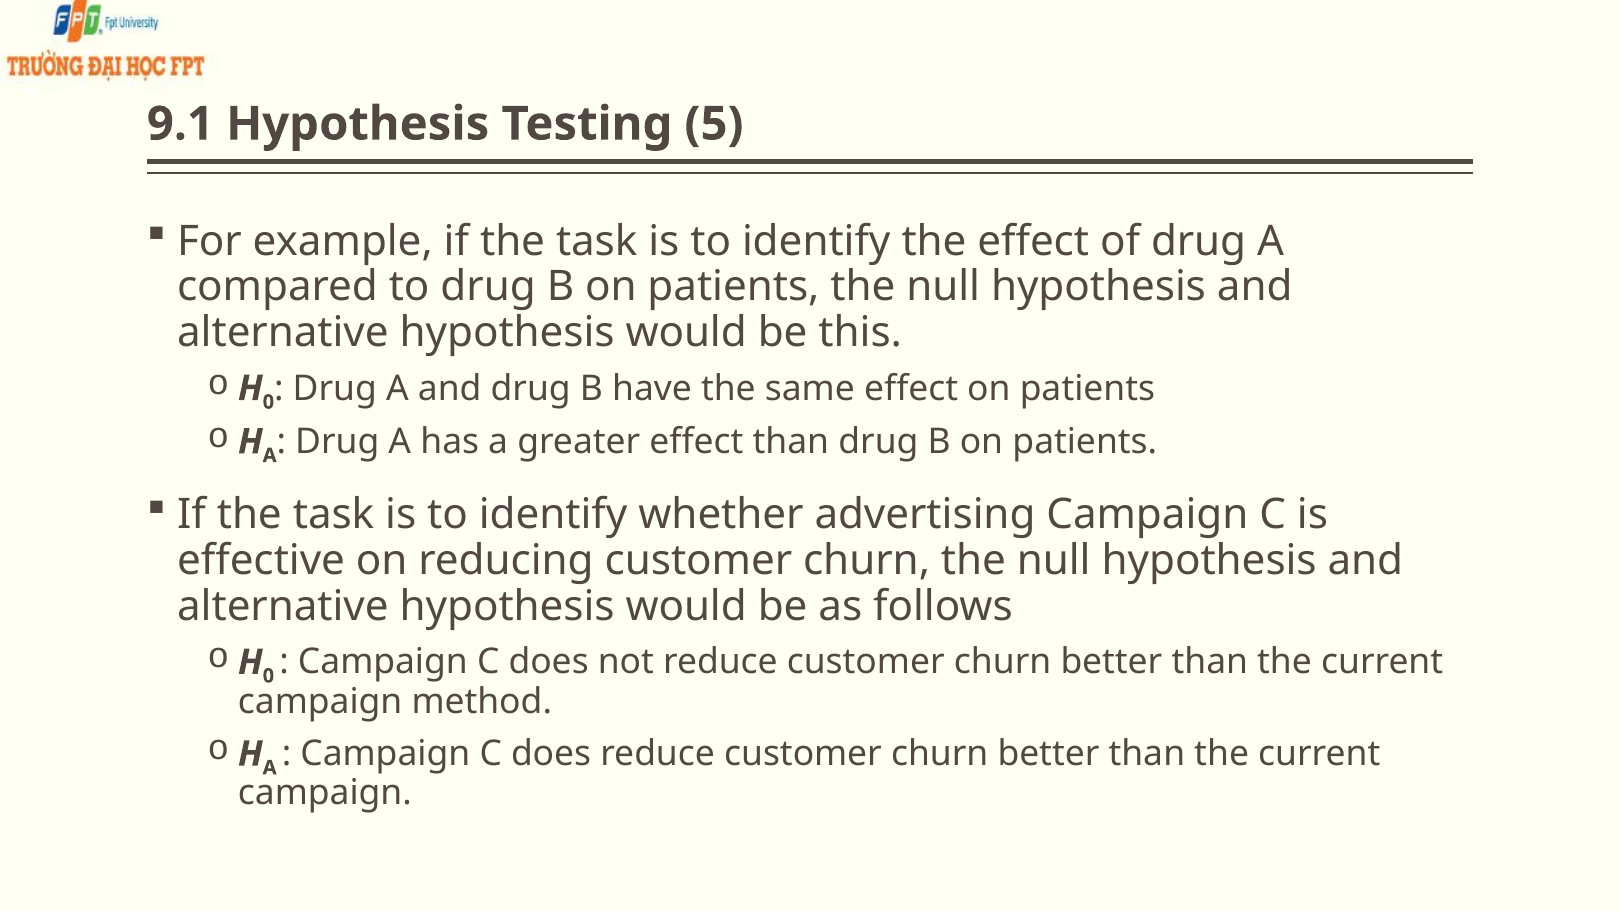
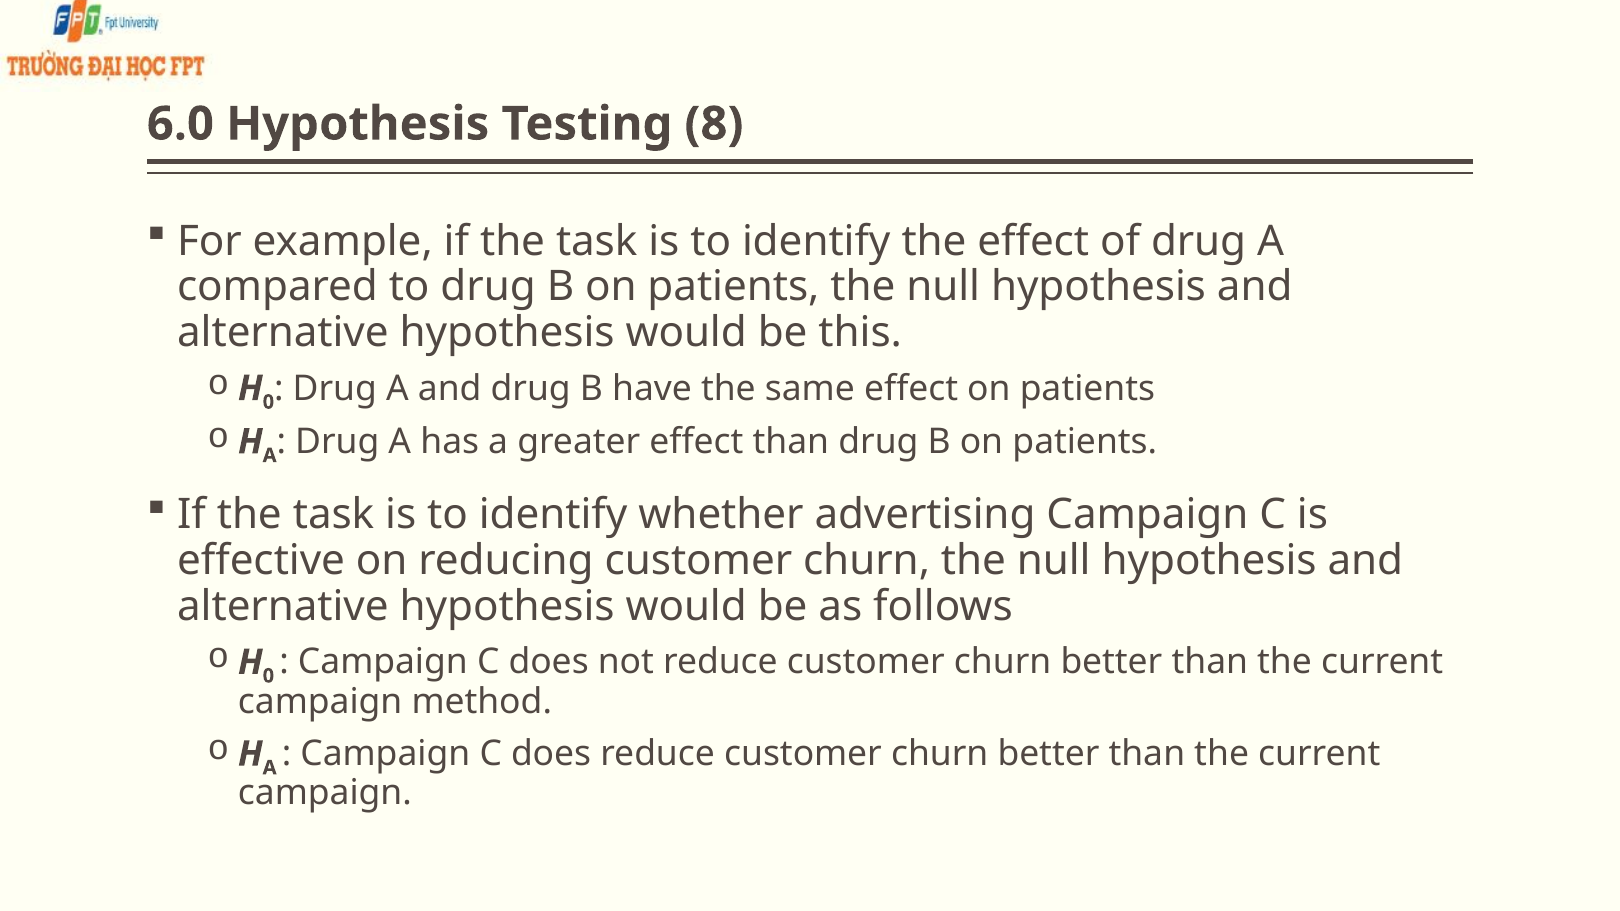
9.1: 9.1 -> 6.0 (180, 124)
5: 5 -> 8 (714, 124)
